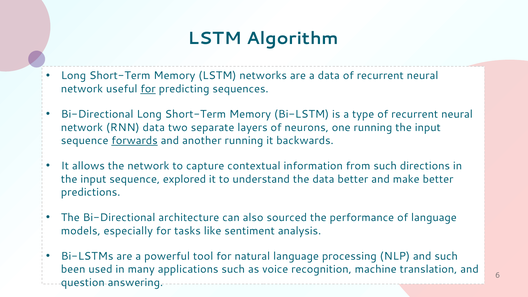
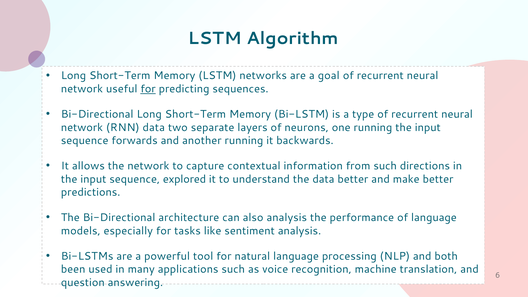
a data: data -> goal (329, 76)
forwards underline: present -> none (135, 141)
also sourced: sourced -> analysis (287, 218)
and such: such -> both (446, 256)
